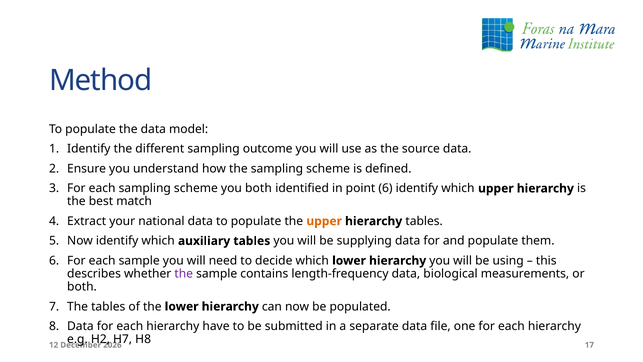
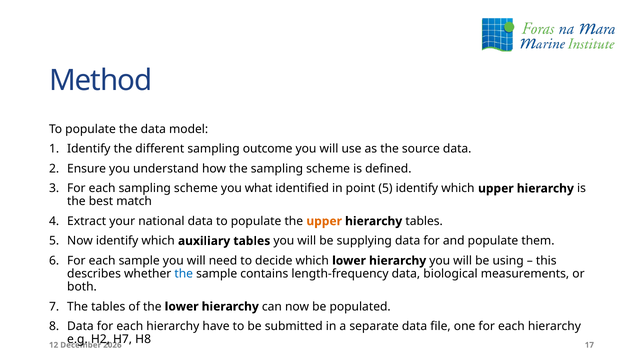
you both: both -> what (259, 188)
point 6: 6 -> 5 (386, 188)
the colour: purple -> blue (184, 274)
